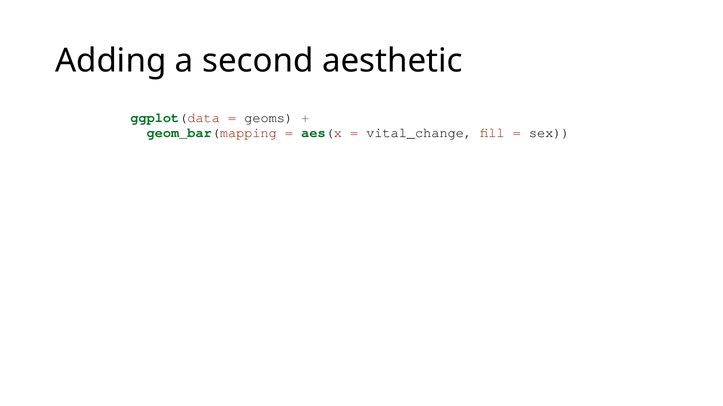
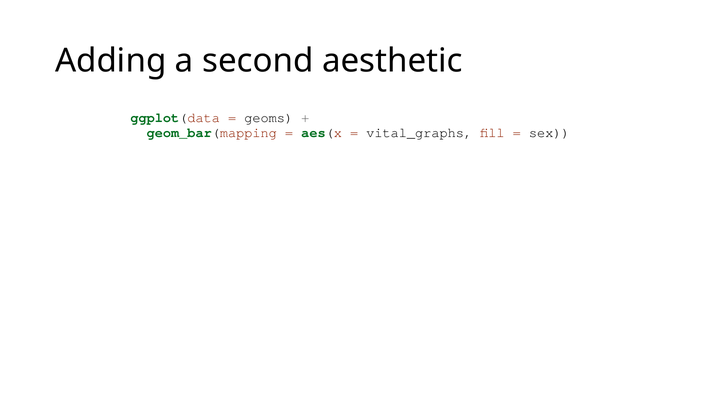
vital_change: vital_change -> vital_graphs (419, 133)
